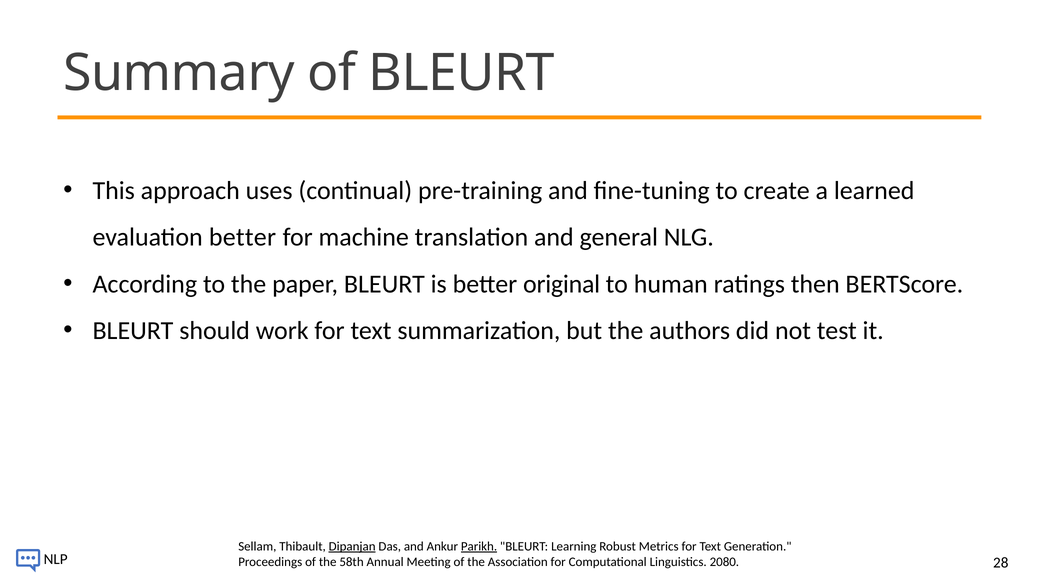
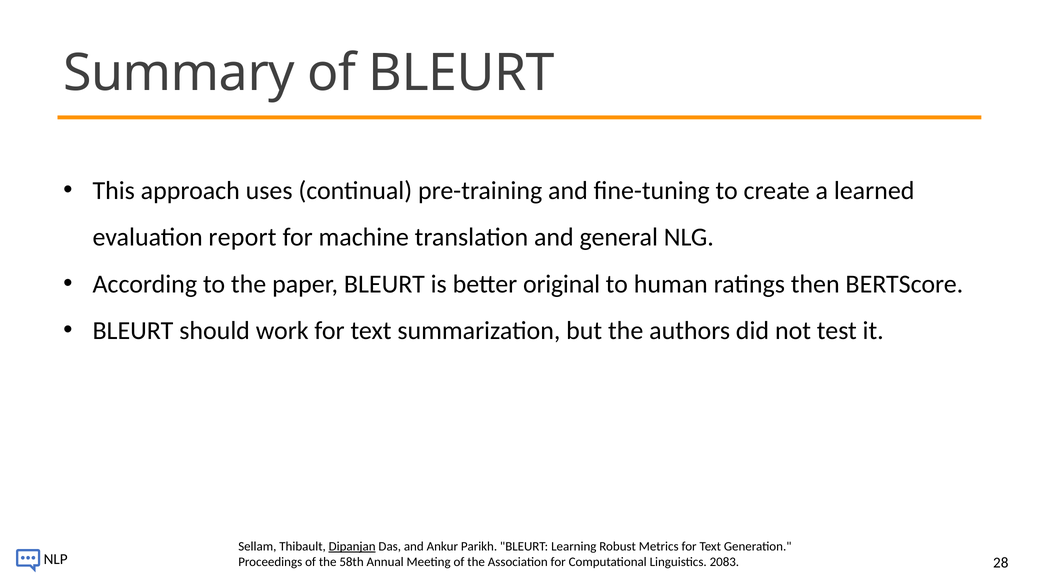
evaluation better: better -> report (242, 237)
Parikh underline: present -> none (479, 547)
2080: 2080 -> 2083 (724, 563)
